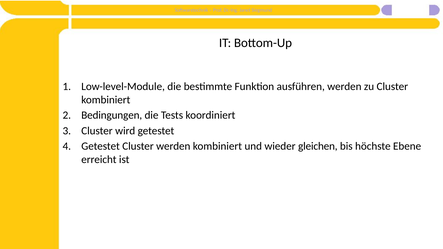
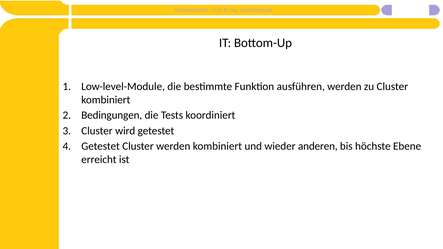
gleichen: gleichen -> anderen (318, 146)
